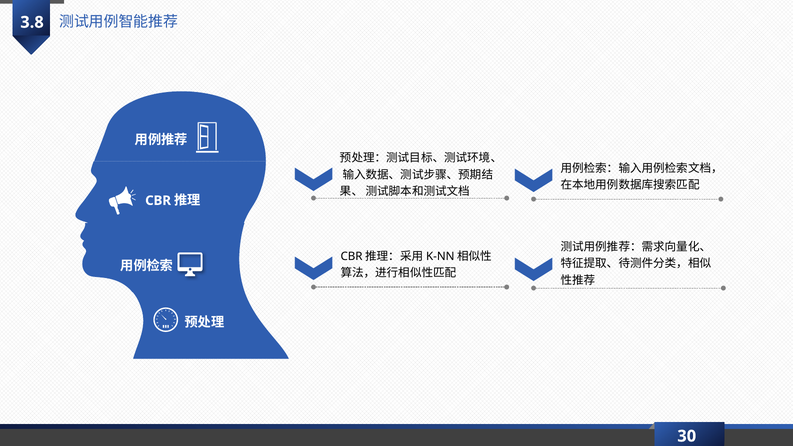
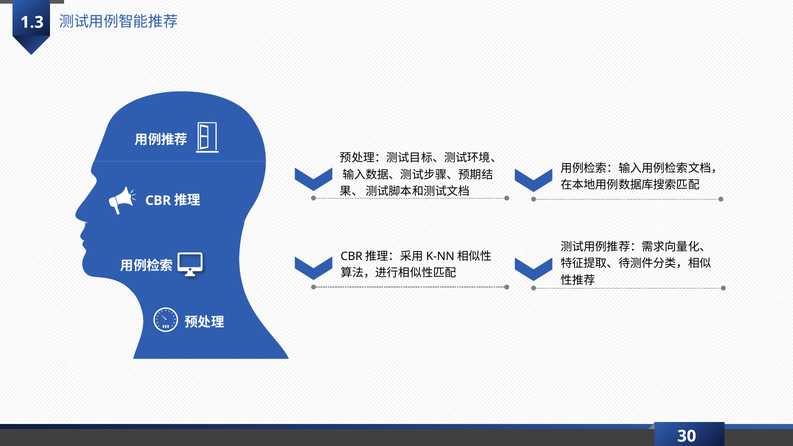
3.8: 3.8 -> 1.3 (32, 22)
